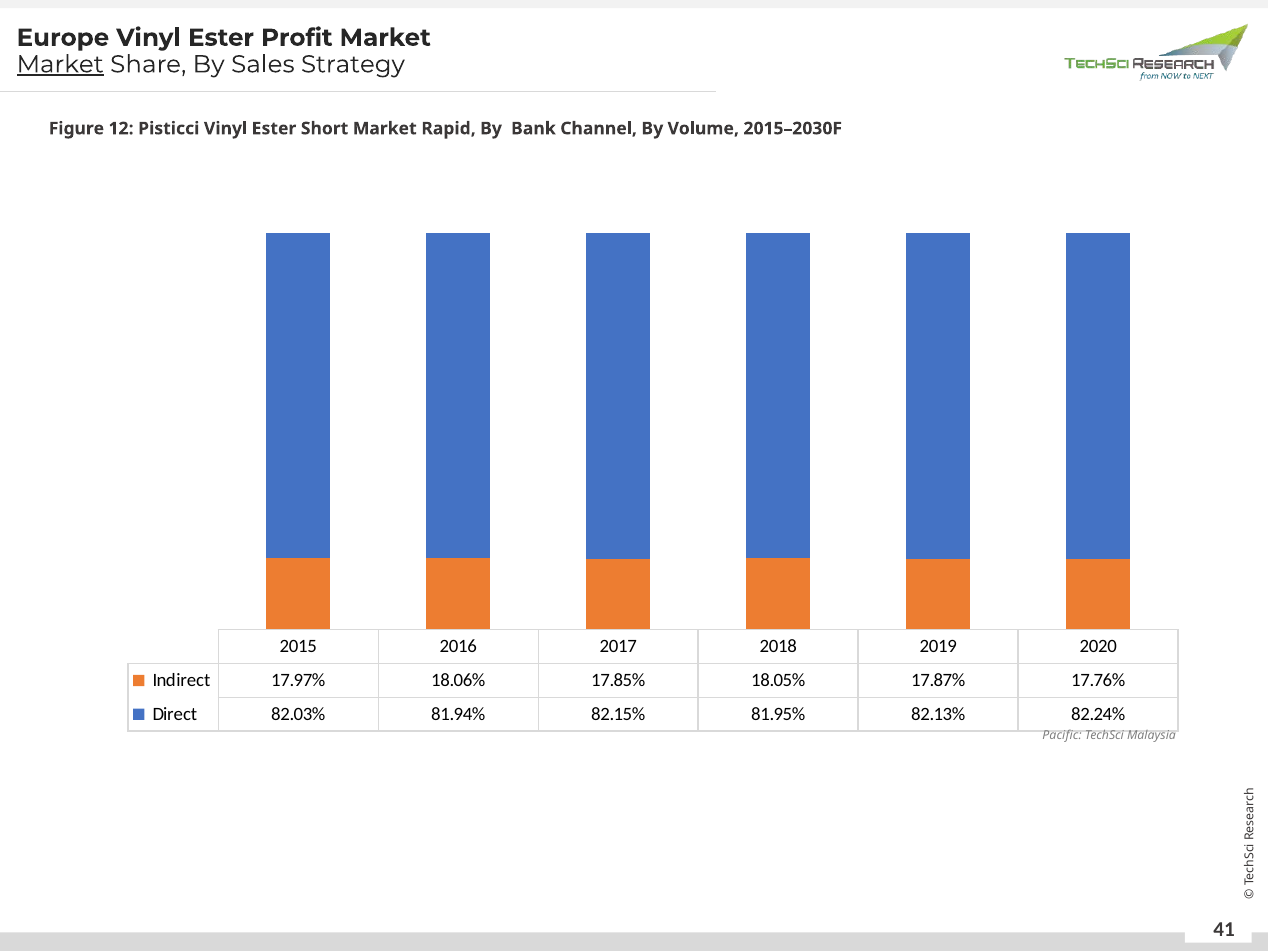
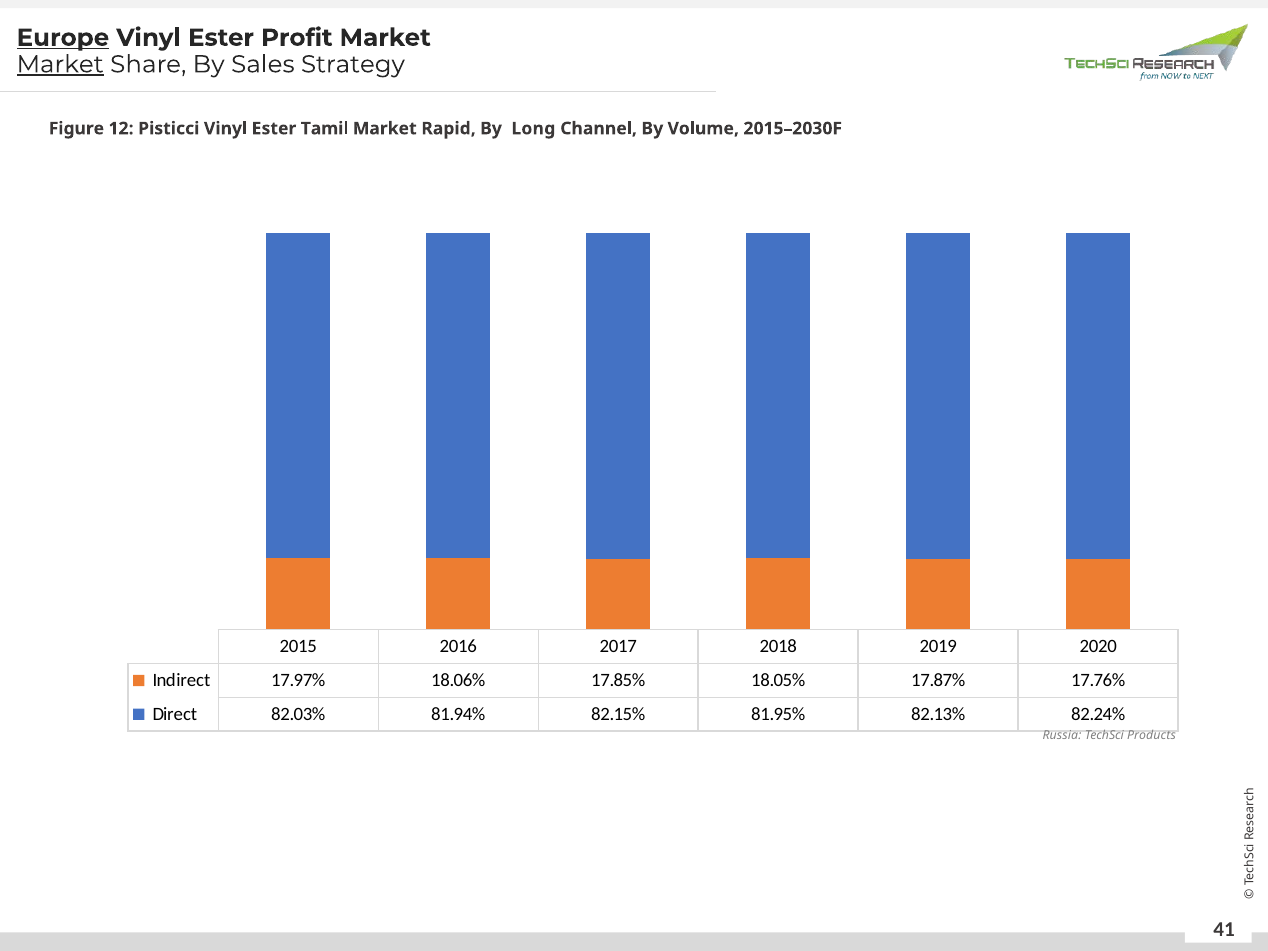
Europe underline: none -> present (63, 38)
Short: Short -> Tamil (325, 129)
Bank: Bank -> Long (533, 129)
Pacific: Pacific -> Russia (1062, 736)
Malaysia: Malaysia -> Products (1151, 736)
